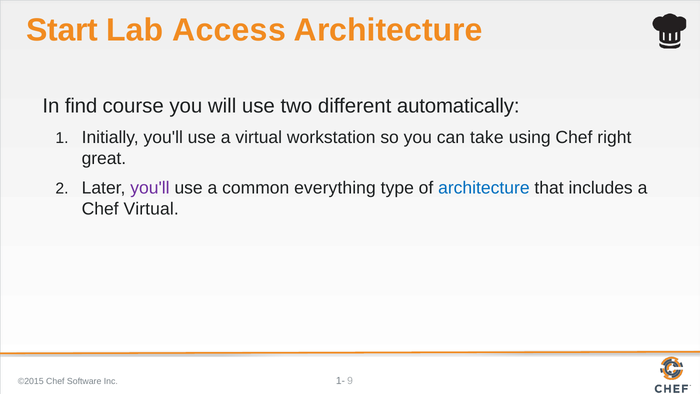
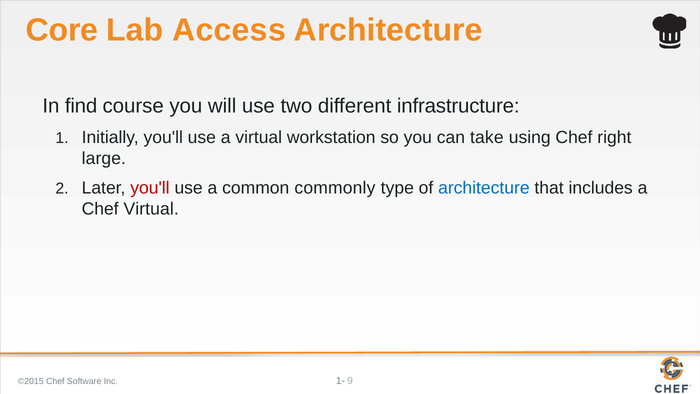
Start: Start -> Core (62, 30)
automatically: automatically -> infrastructure (458, 106)
great: great -> large (104, 158)
you'll colour: purple -> red (150, 188)
everything: everything -> commonly (335, 188)
